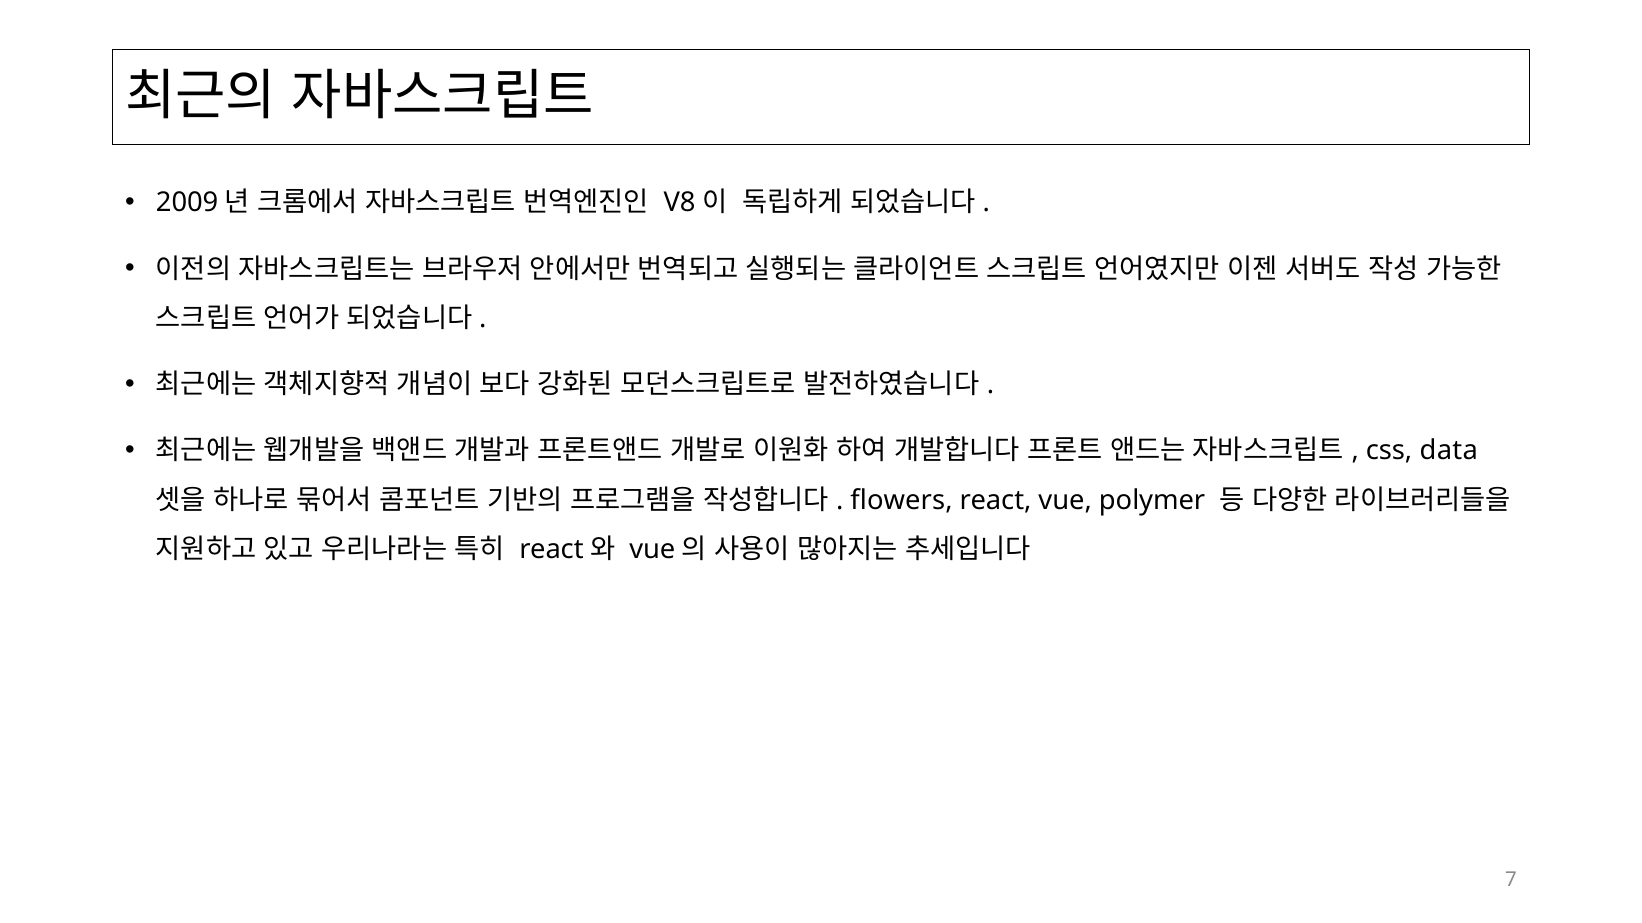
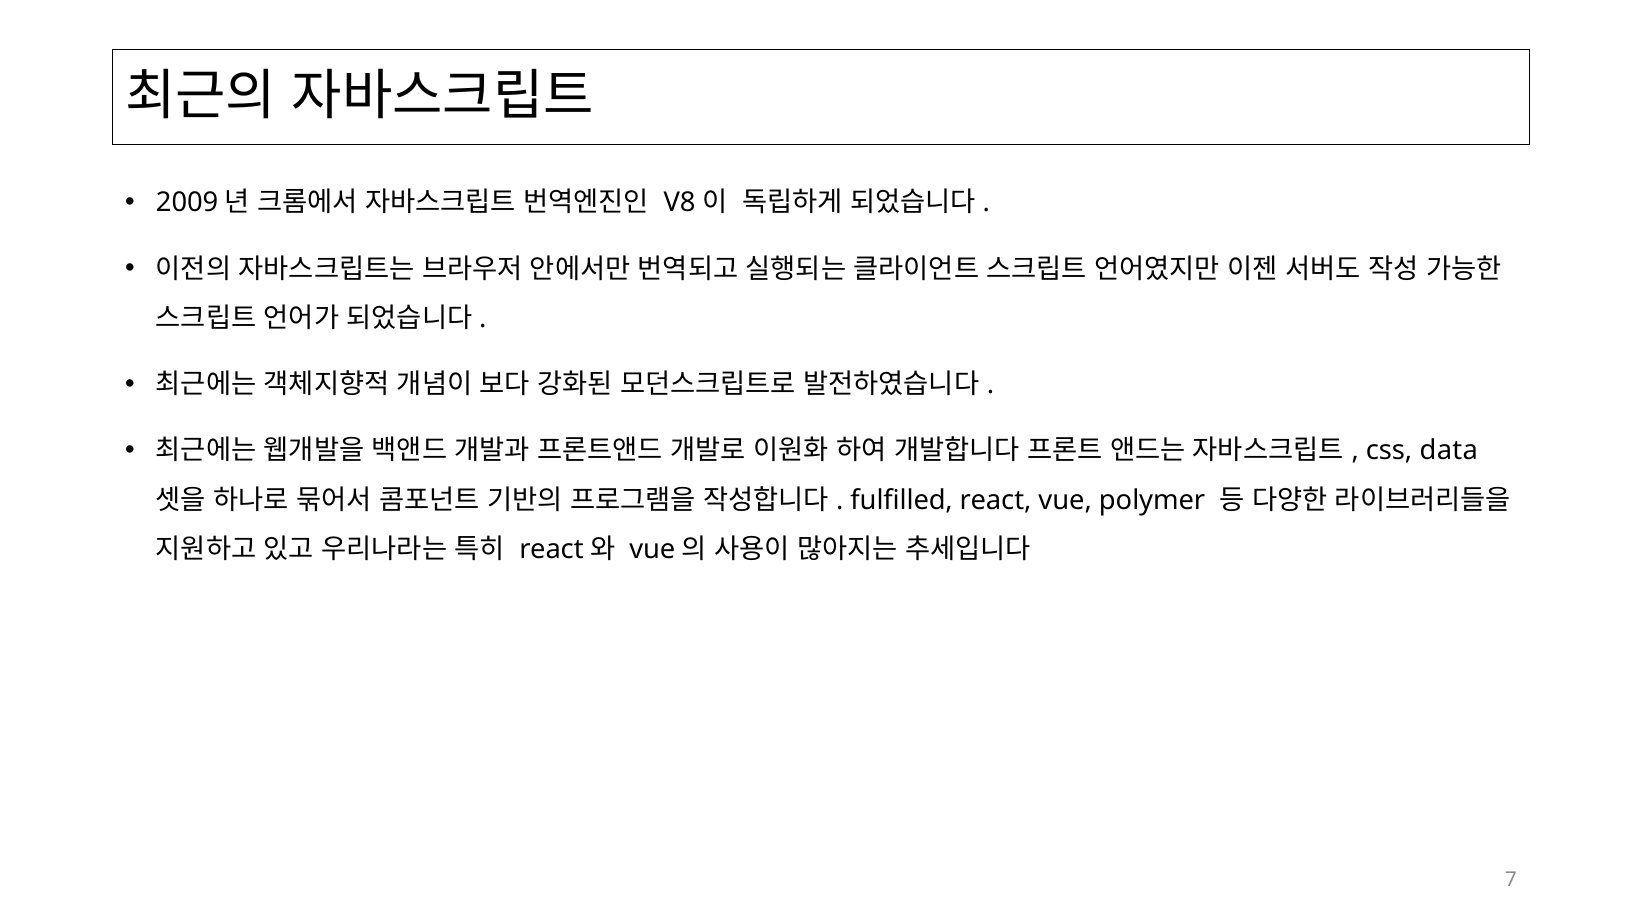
flowers: flowers -> fulfilled (902, 500)
